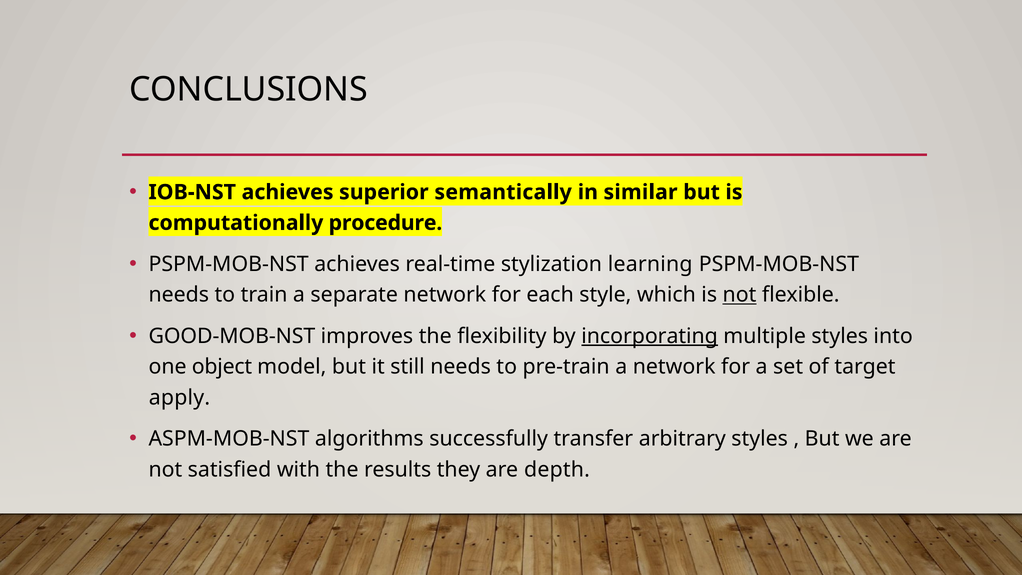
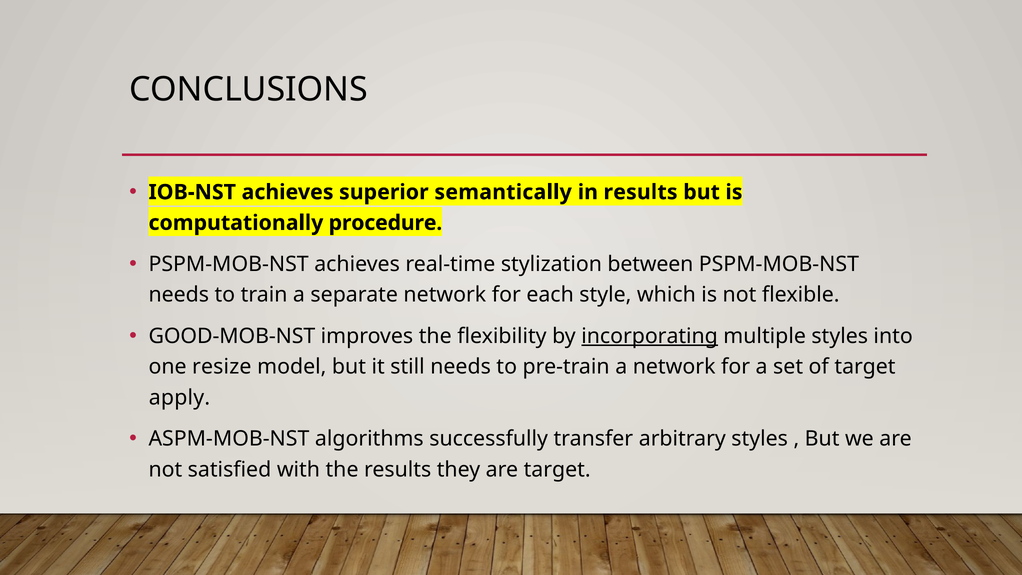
in similar: similar -> results (641, 192)
learning: learning -> between (650, 264)
not underline: present -> none (739, 295)
object: object -> resize (222, 367)
are depth: depth -> target (557, 469)
